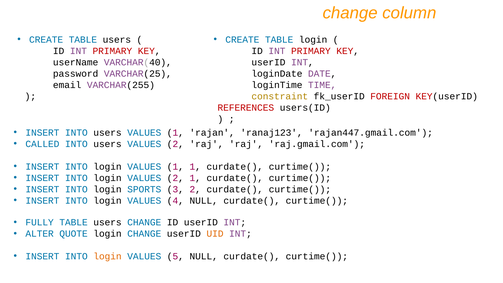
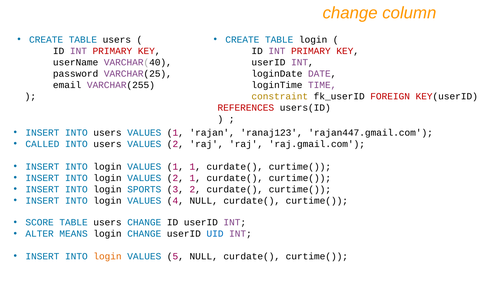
FULLY: FULLY -> SCORE (40, 222)
QUOTE: QUOTE -> MEANS (74, 234)
UID colour: orange -> blue (215, 234)
